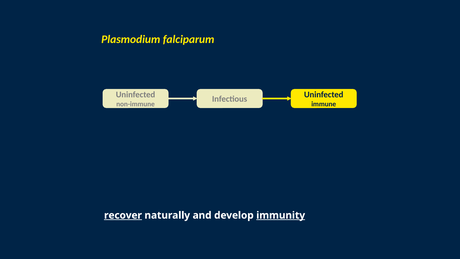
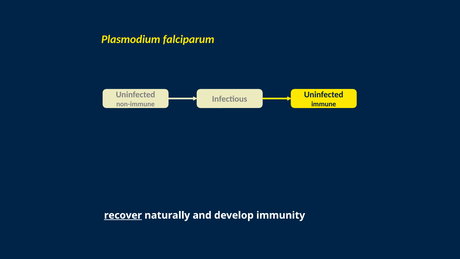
immunity underline: present -> none (281, 215)
